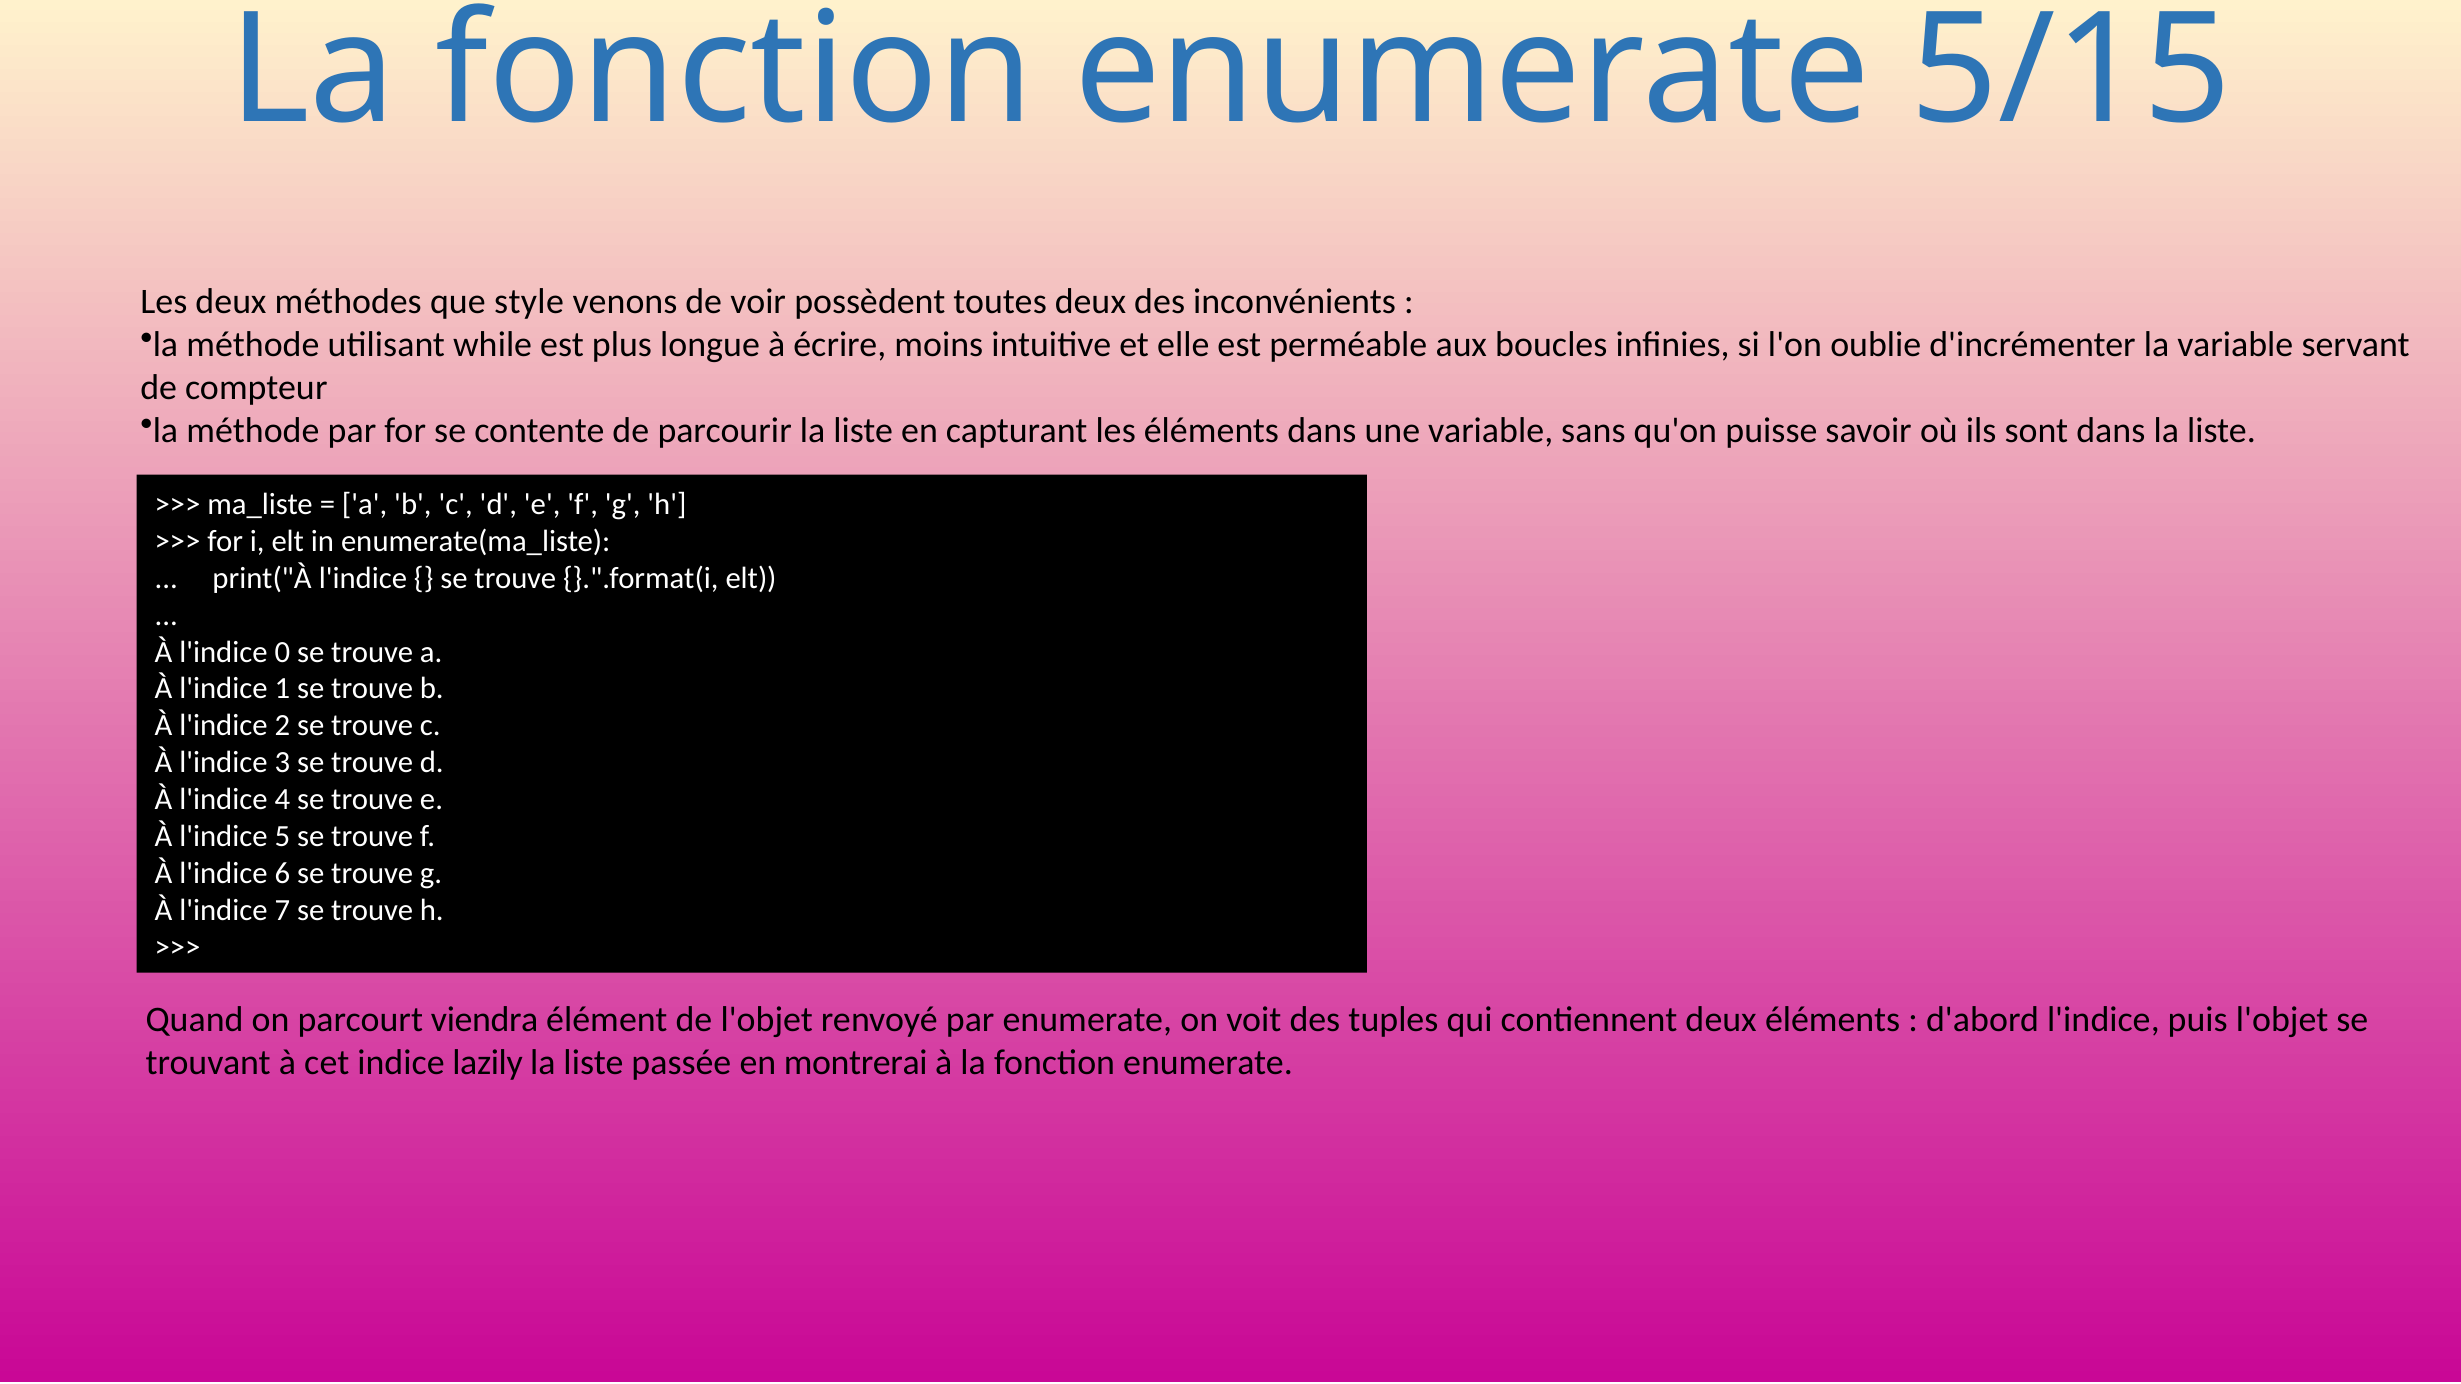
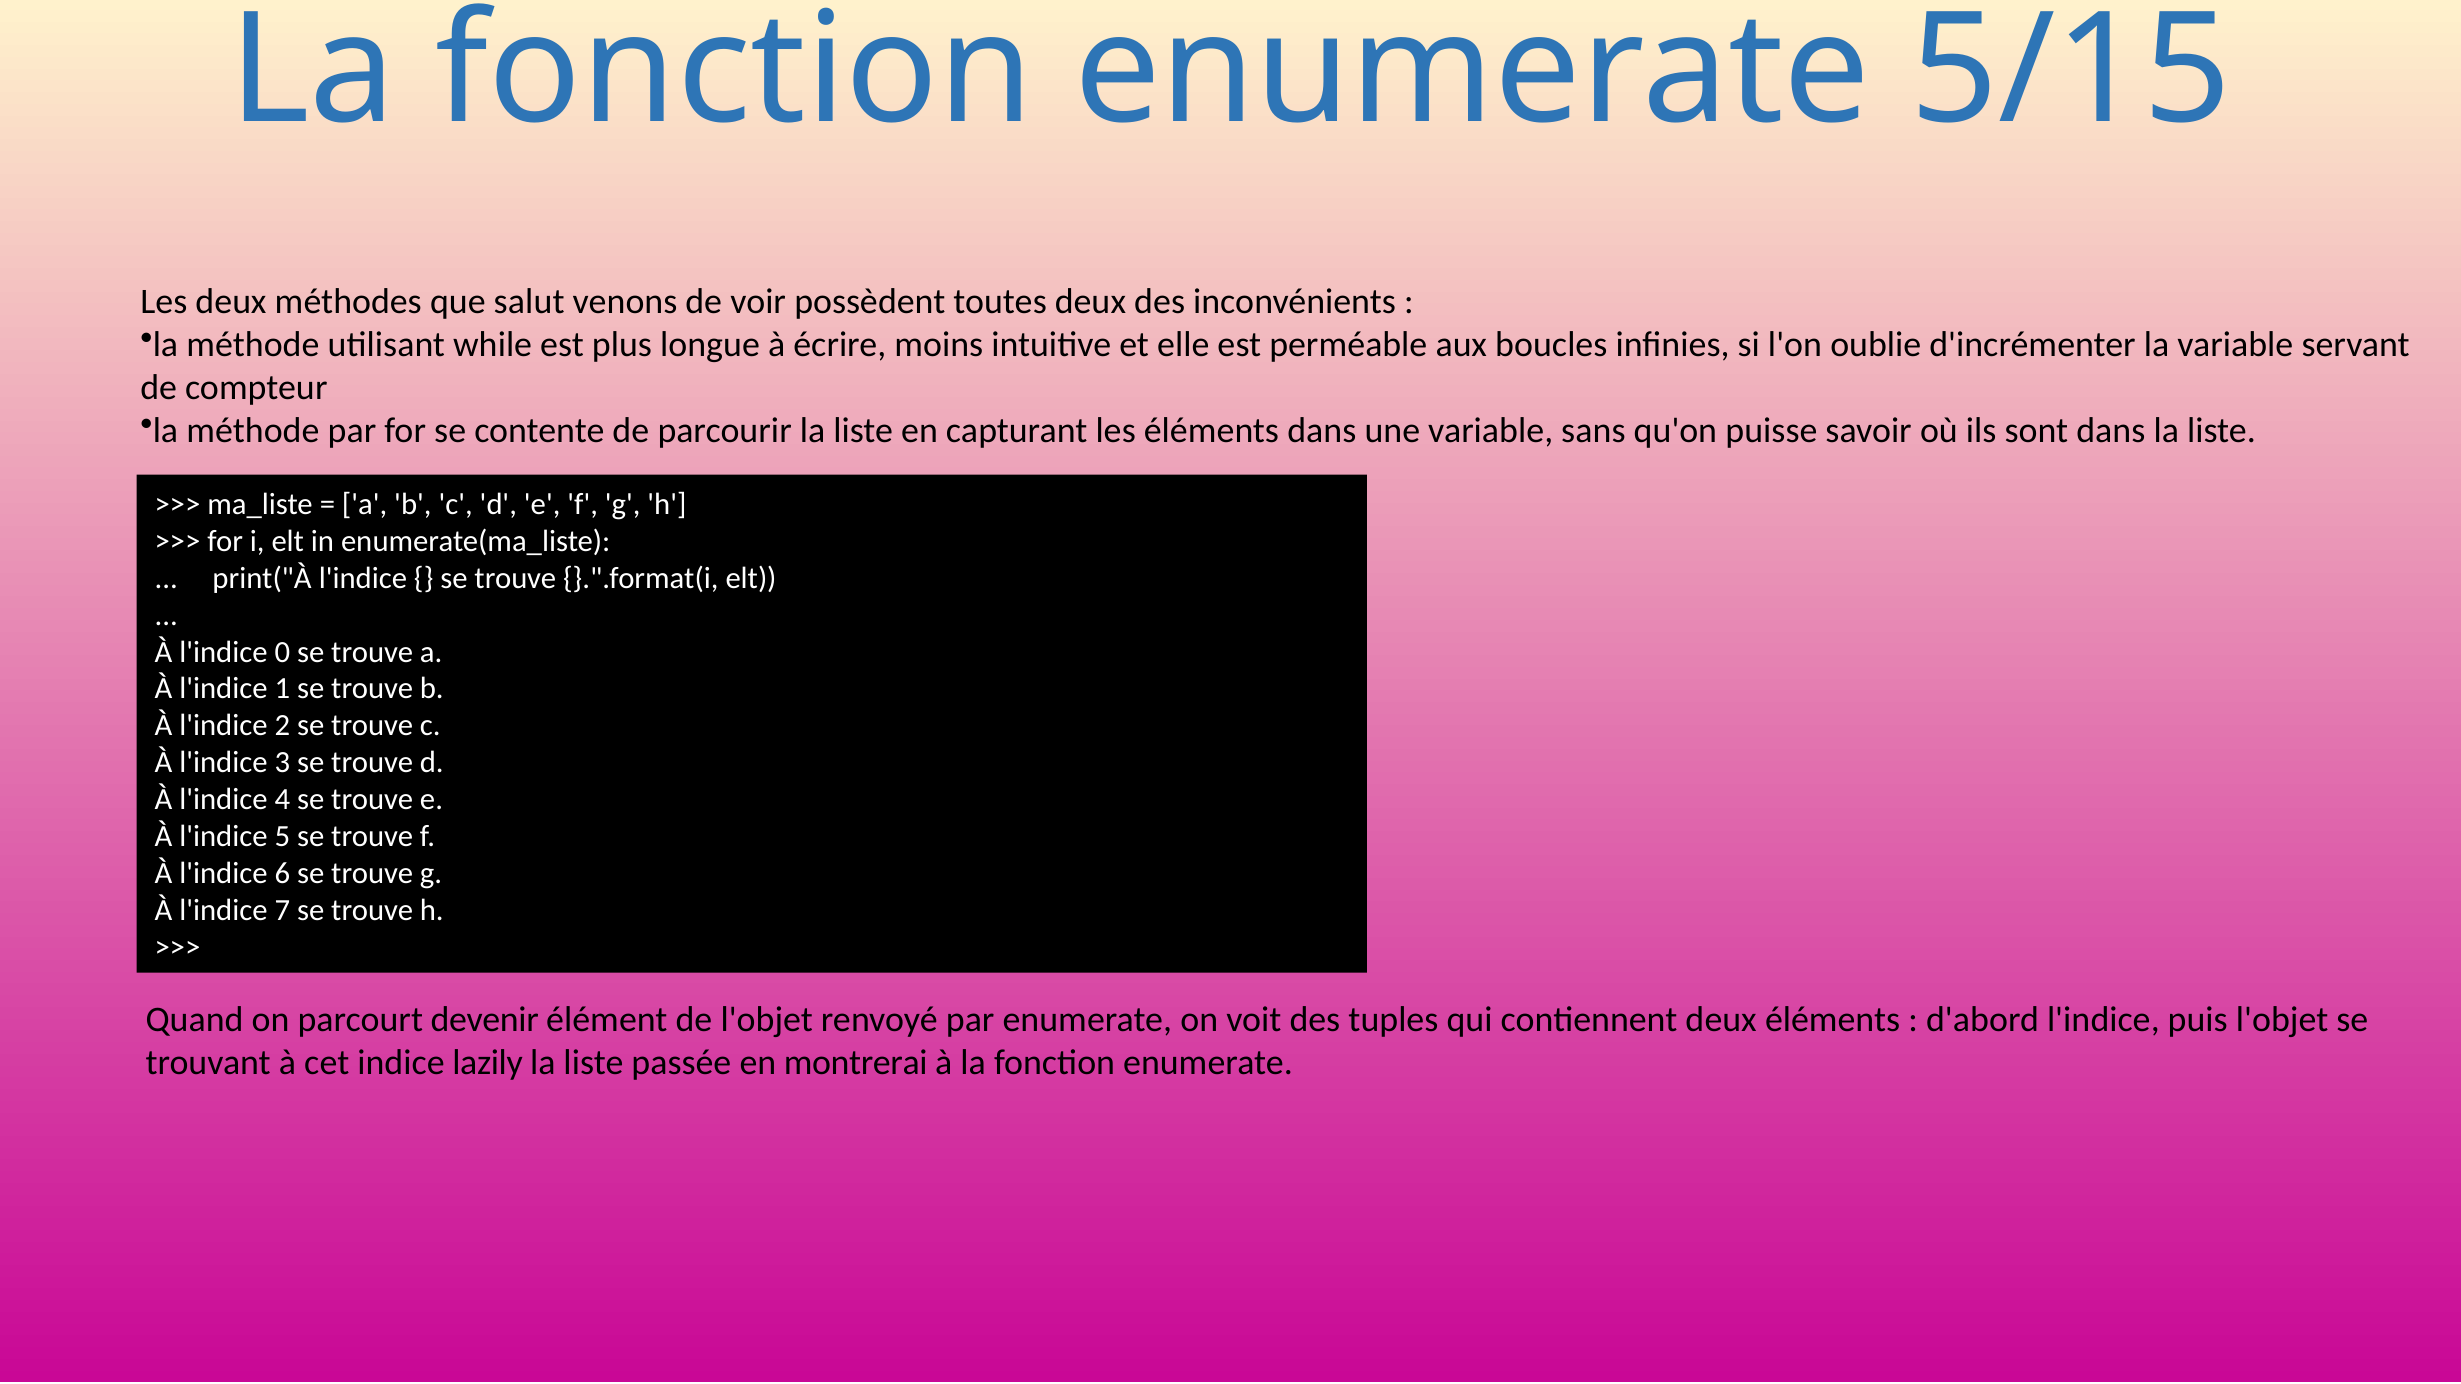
style: style -> salut (529, 302)
viendra: viendra -> devenir (485, 1020)
